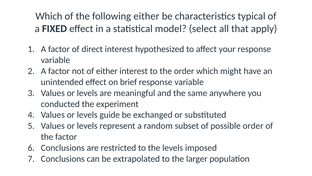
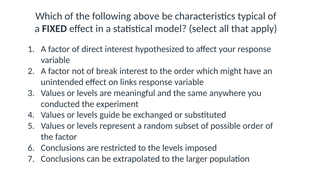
following either: either -> above (146, 16)
of either: either -> break (107, 71)
brief: brief -> links (128, 82)
